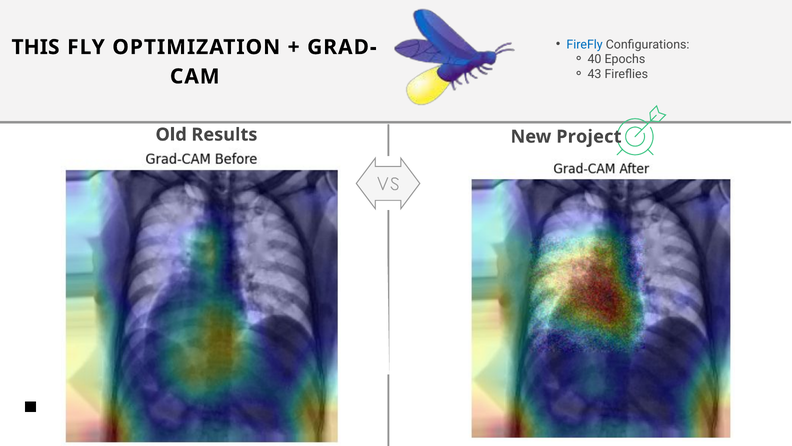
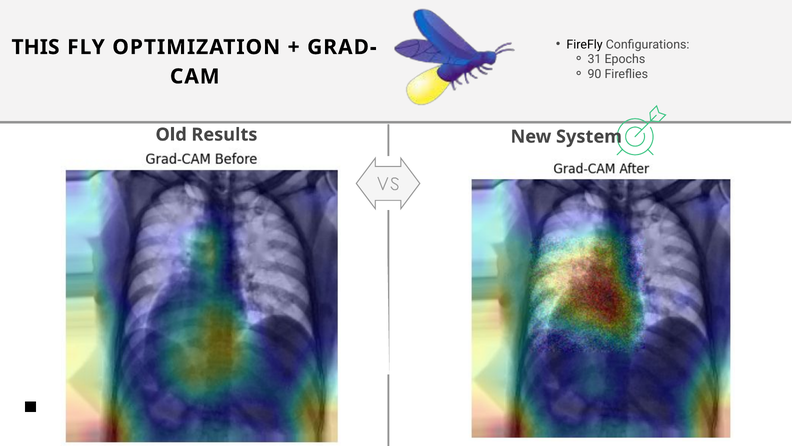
FireFly colour: blue -> black (585, 44)
40: 40 -> 31 (594, 59)
43: 43 -> 90 (594, 74)
Project: Project -> System (589, 137)
